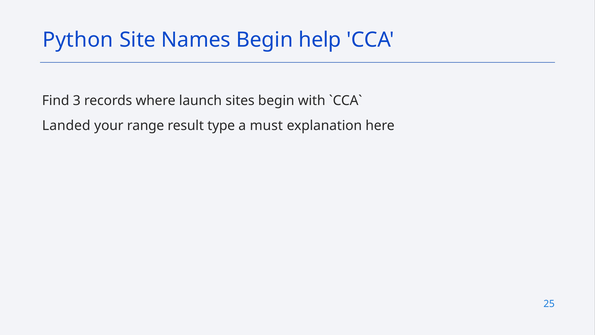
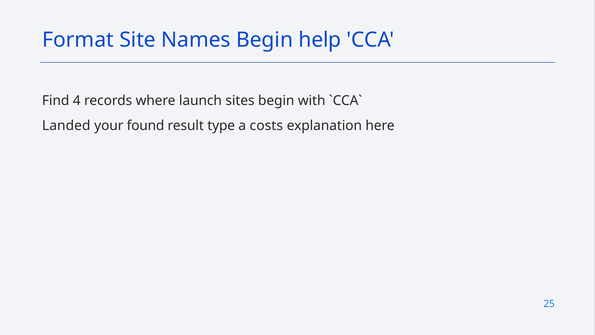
Python: Python -> Format (78, 40)
3: 3 -> 4 (77, 100)
range: range -> found (146, 125)
must: must -> costs (266, 125)
